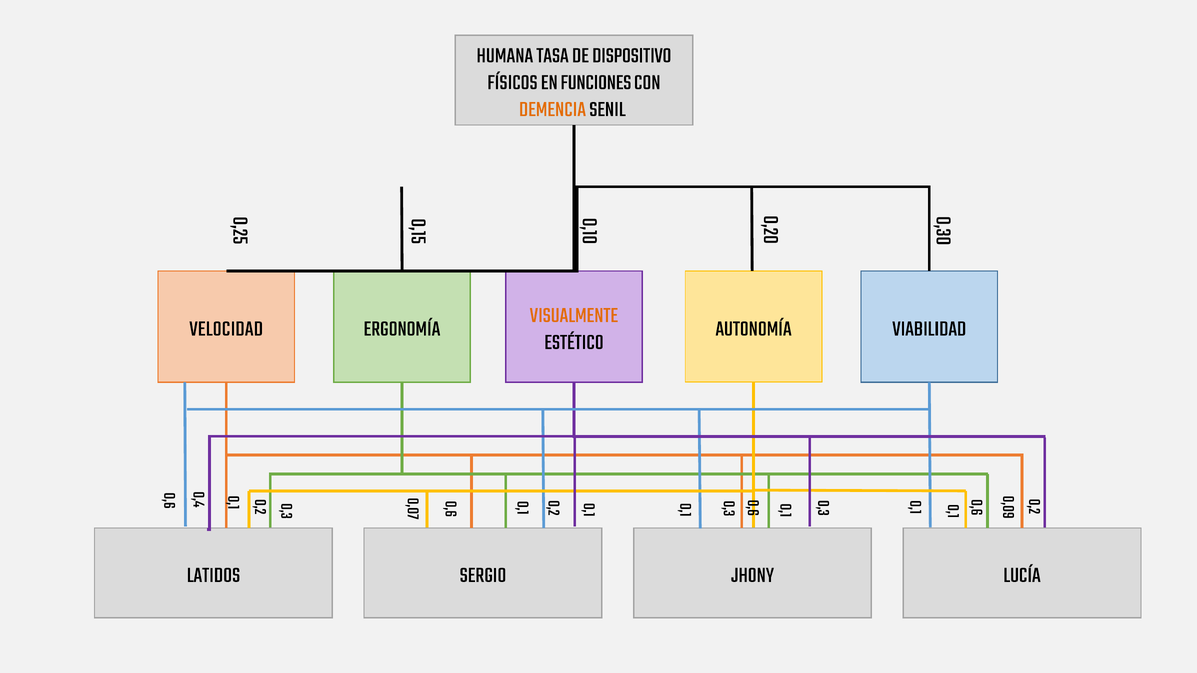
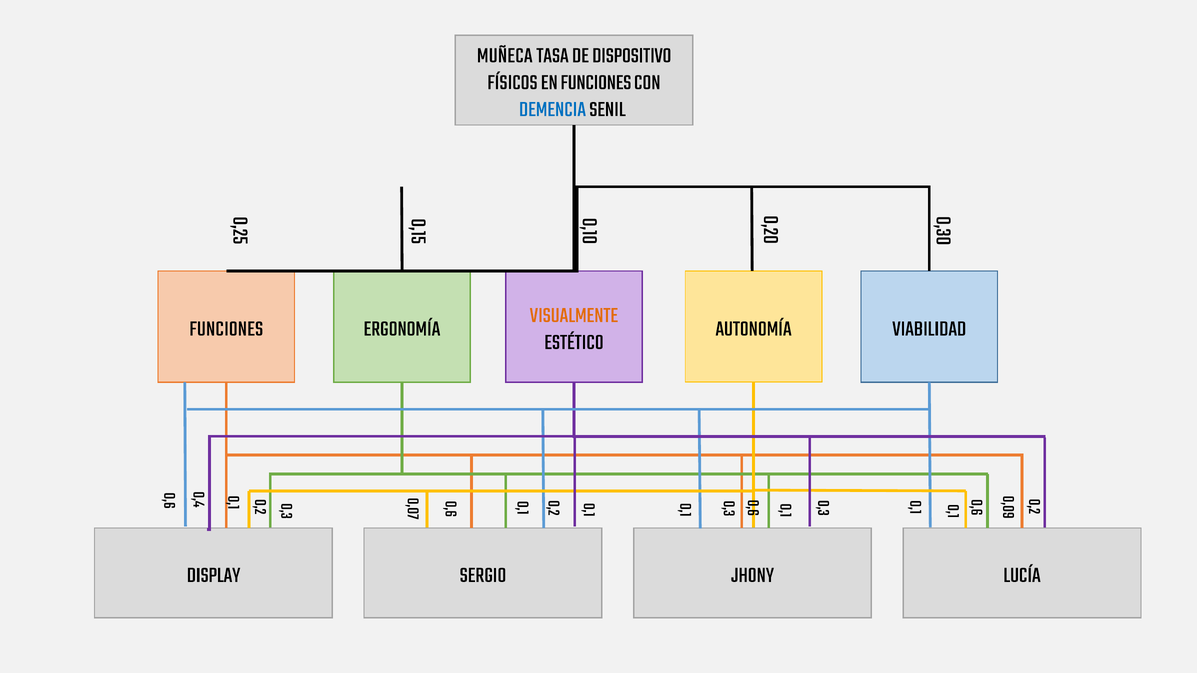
HUMANA: HUMANA -> MUÑECA (505, 55)
DEMENCIA colour: orange -> blue (552, 109)
VELOCIDAD: VELOCIDAD -> FUNCIONES (226, 328)
LATIDOS: LATIDOS -> DISPLAY (213, 575)
